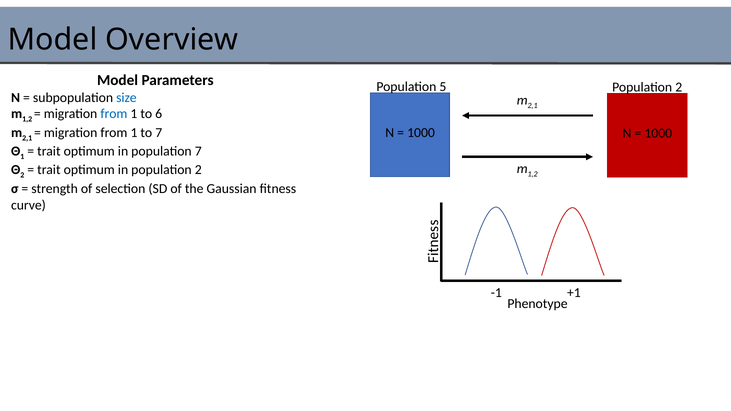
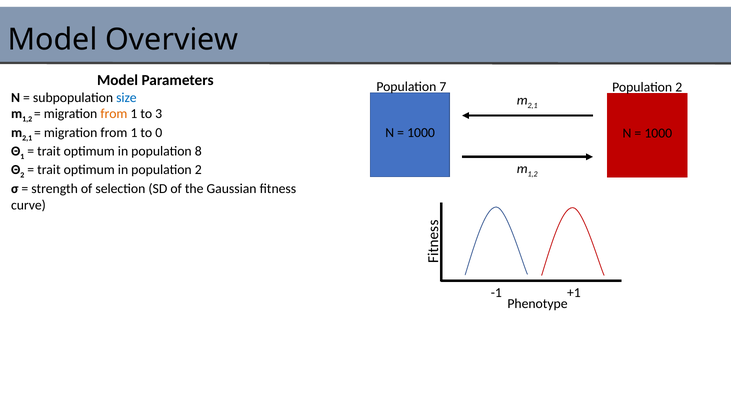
5: 5 -> 7 (443, 87)
from colour: blue -> orange (114, 114)
6: 6 -> 3 (159, 114)
to 7: 7 -> 0 (159, 133)
population 7: 7 -> 8 (198, 151)
